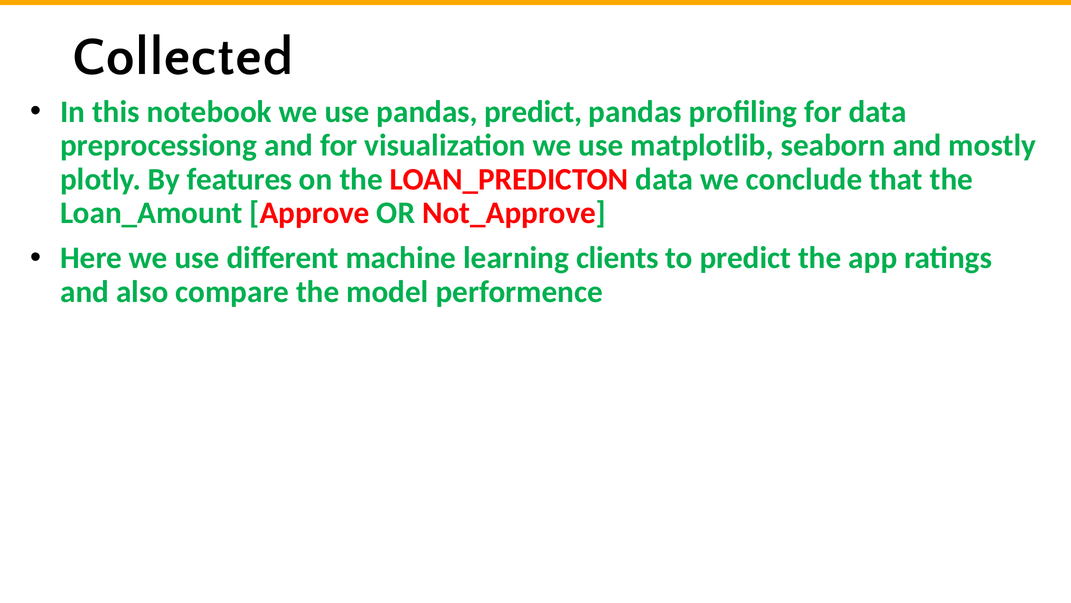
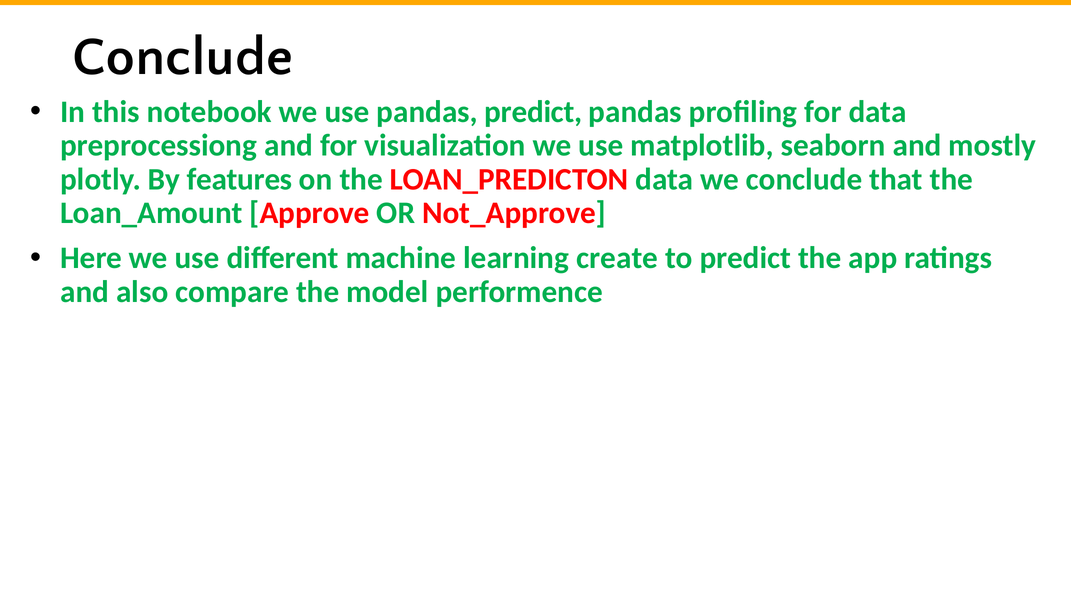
Collected: Collected -> Conclude (183, 56)
clients: clients -> create (617, 258)
